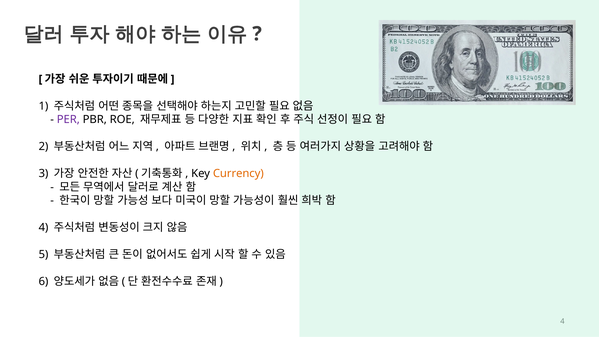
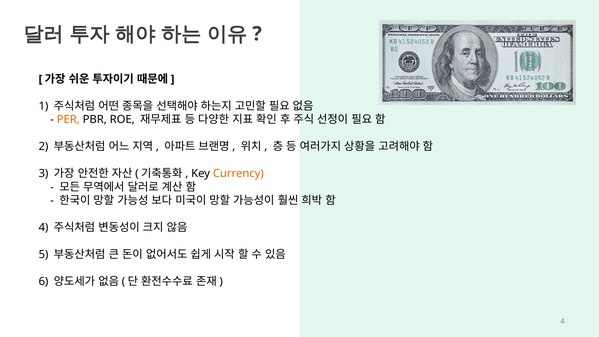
PER colour: purple -> orange (68, 120)
